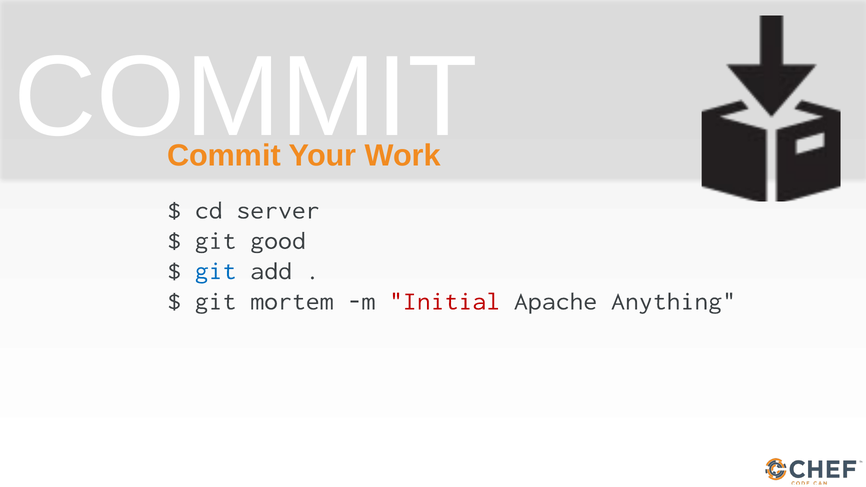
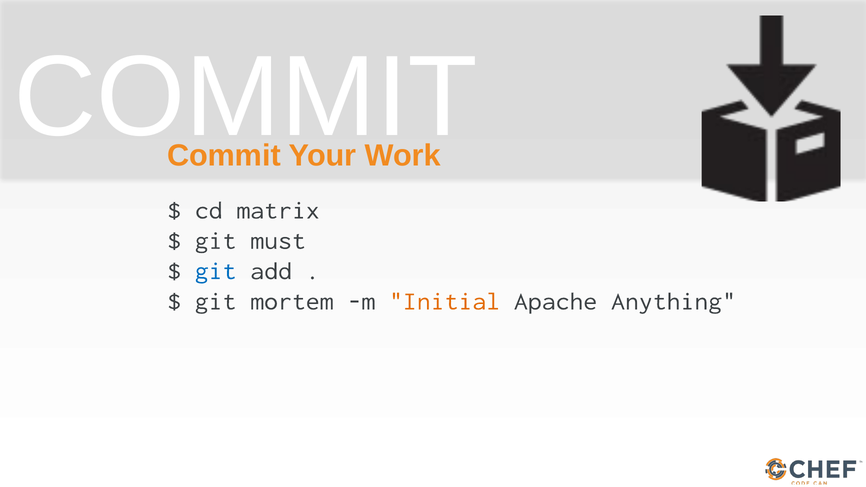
server: server -> matrix (278, 210)
good: good -> must (278, 241)
Initial colour: red -> orange (445, 301)
